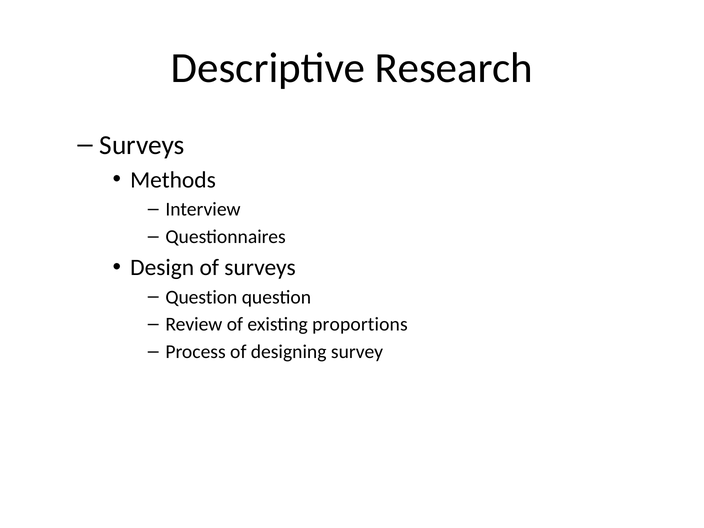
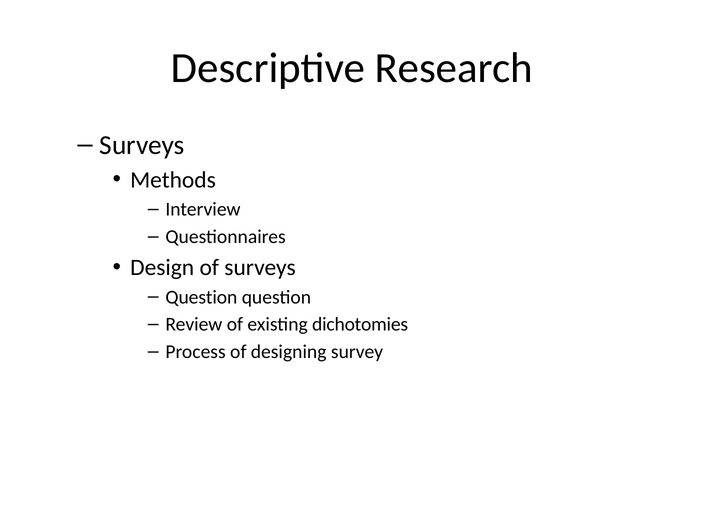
proportions: proportions -> dichotomies (360, 324)
